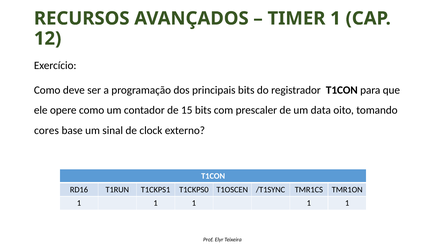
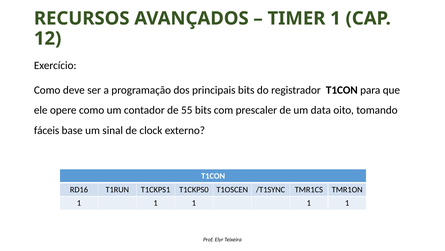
15: 15 -> 55 (187, 110)
cores: cores -> fáceis (47, 130)
